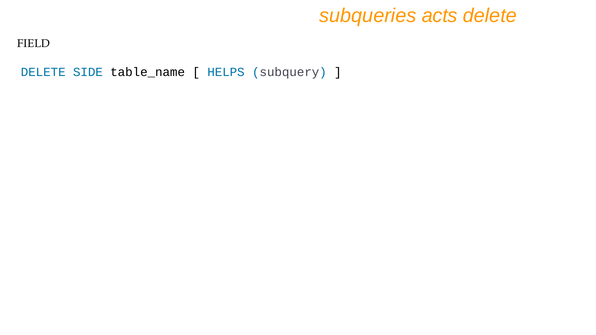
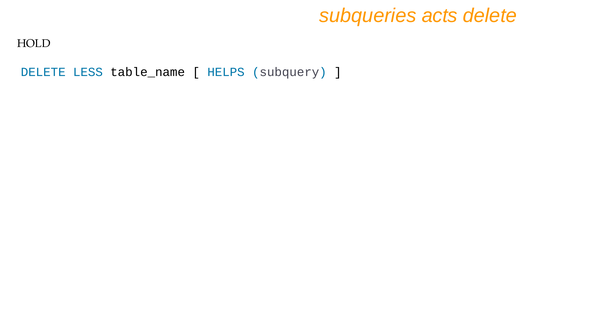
FIELD: FIELD -> HOLD (34, 44)
SIDE: SIDE -> LESS (88, 72)
